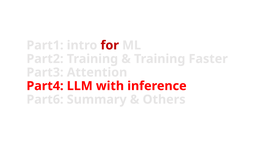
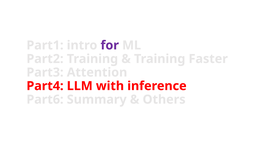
for colour: red -> purple (110, 45)
